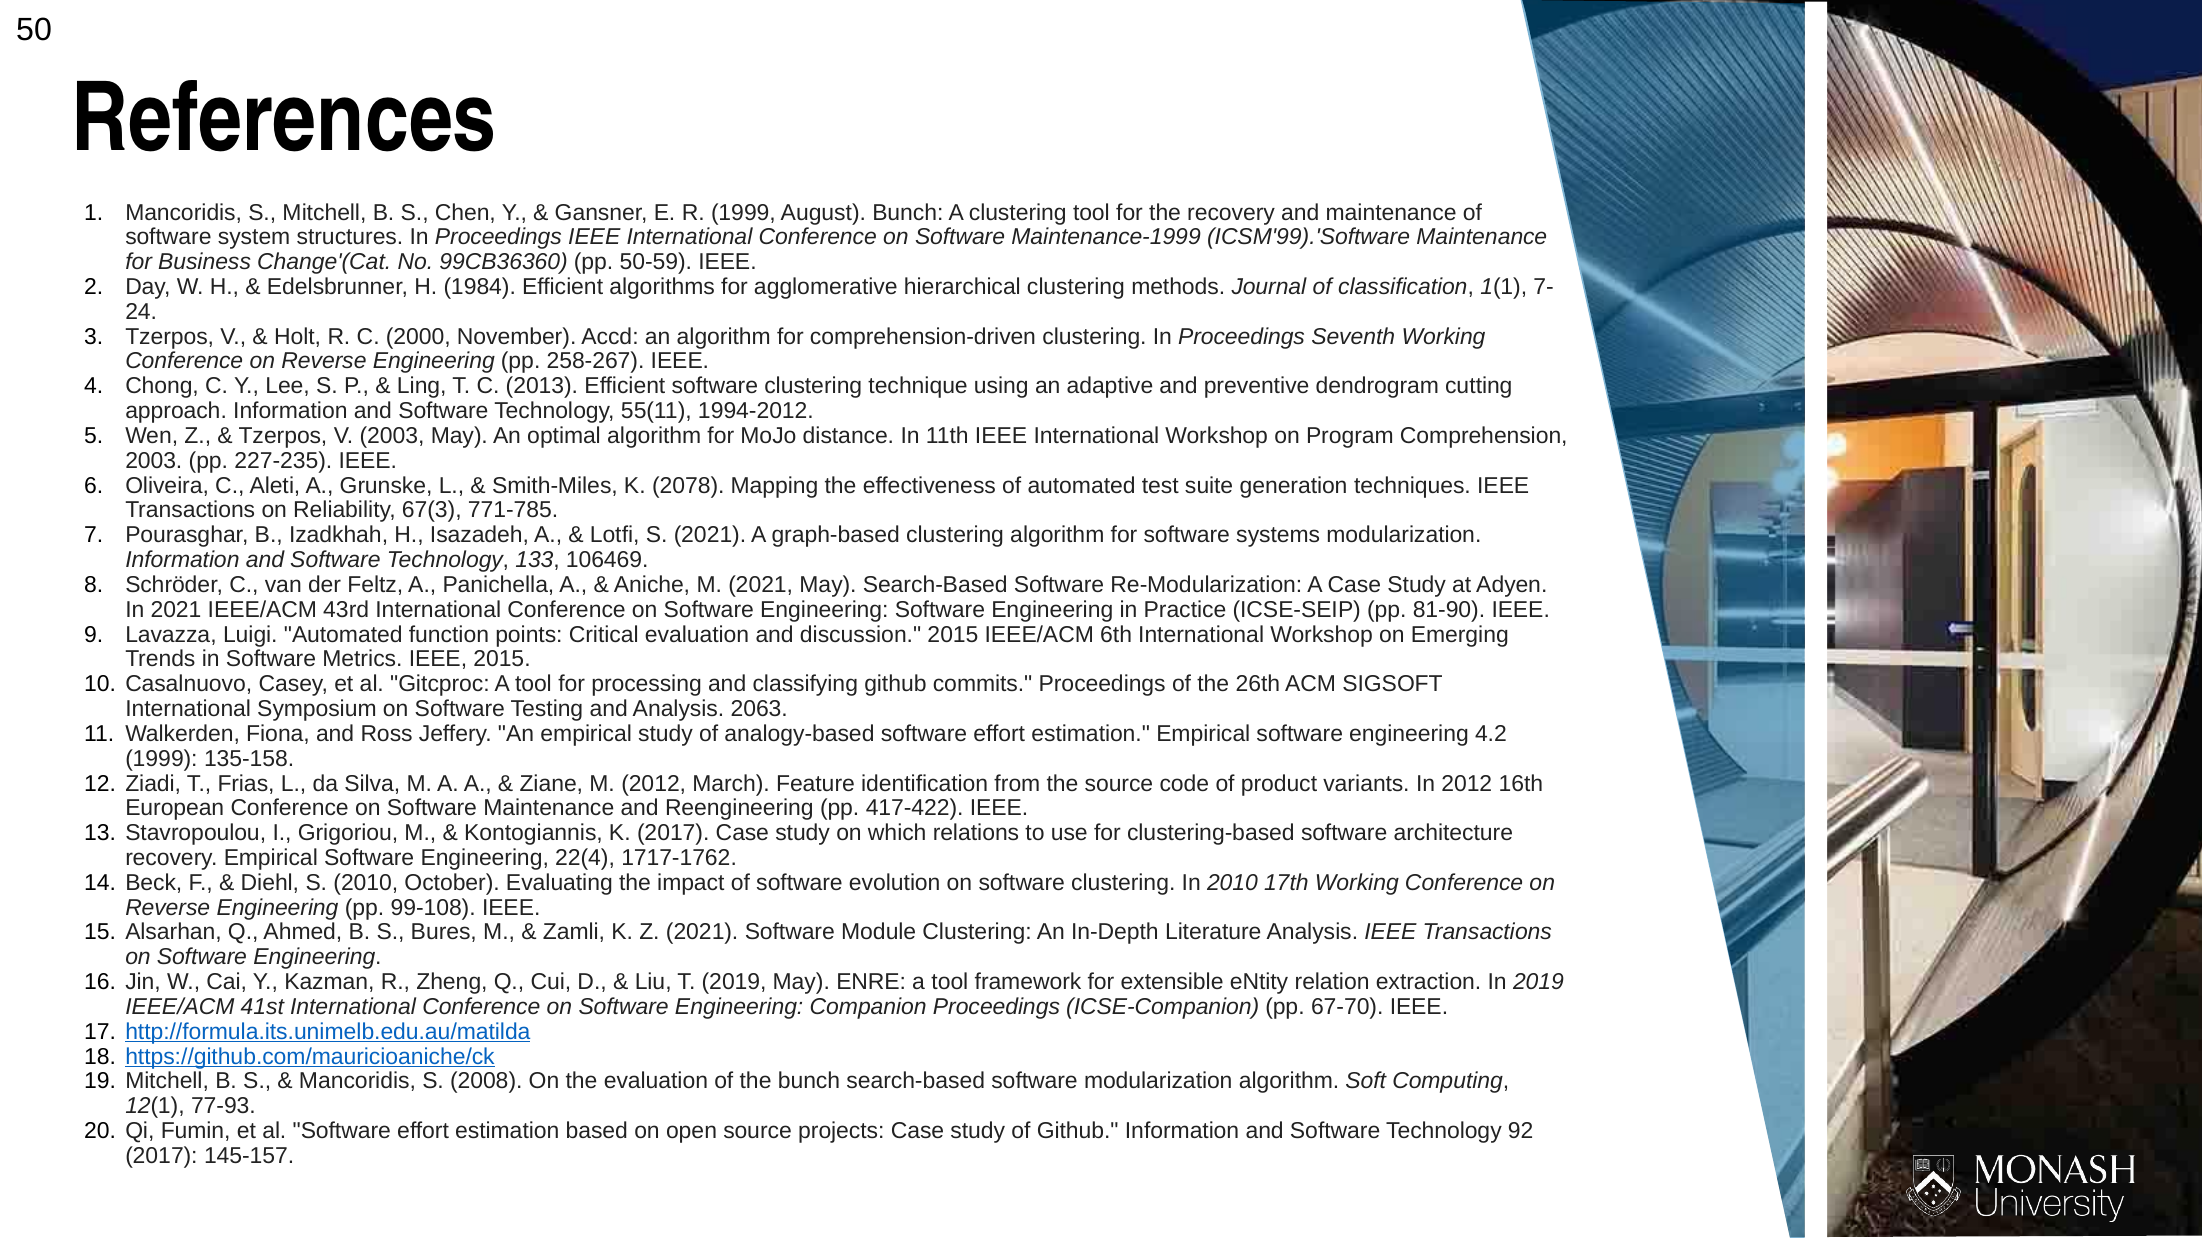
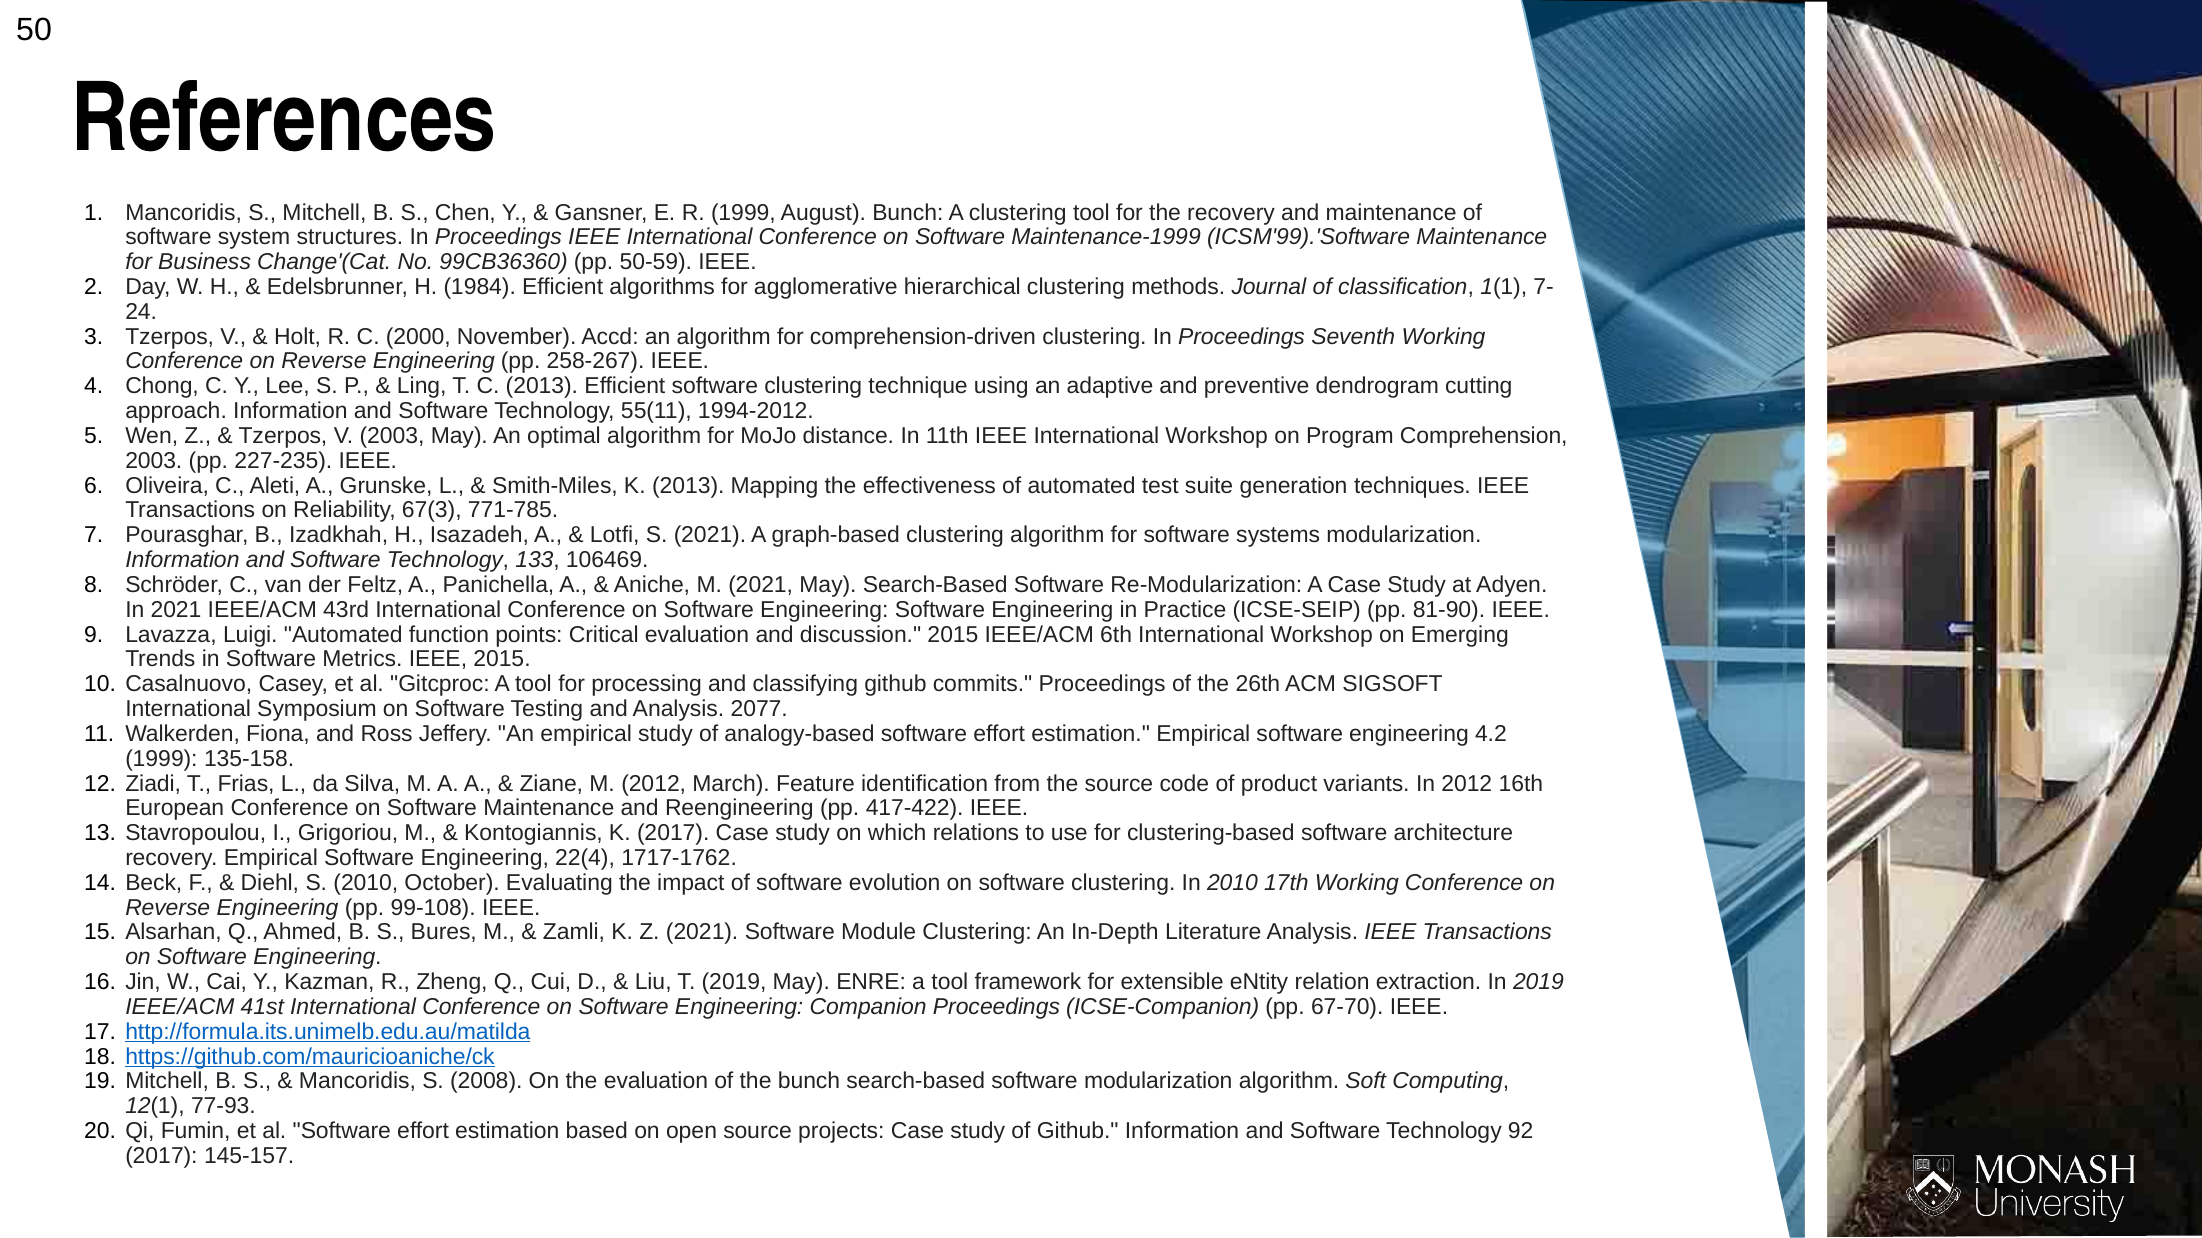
K 2078: 2078 -> 2013 (688, 486)
2063: 2063 -> 2077 (759, 709)
